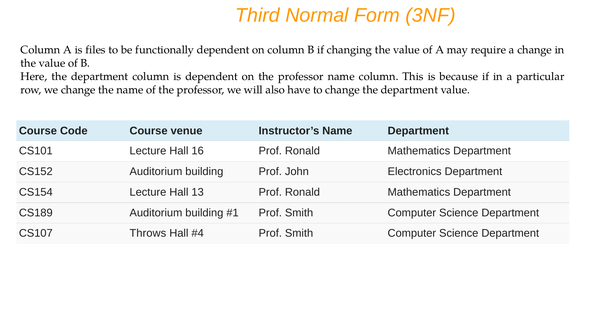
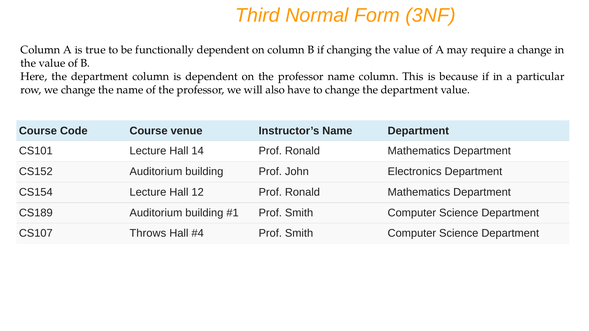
files: files -> true (96, 50)
16: 16 -> 14 (198, 151)
13: 13 -> 12 (198, 192)
